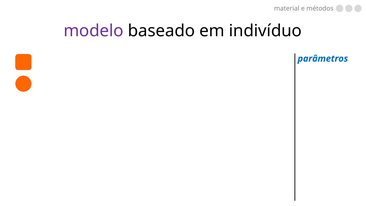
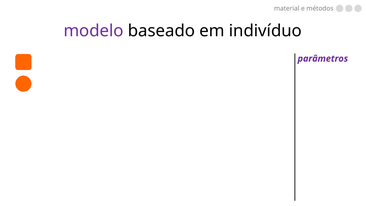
parâmetros colour: blue -> purple (323, 59)
